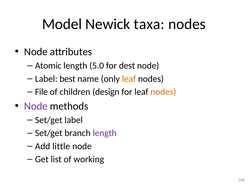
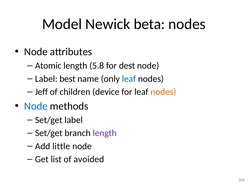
taxa: taxa -> beta (149, 24)
5.0: 5.0 -> 5.8 (97, 66)
leaf colour: orange -> blue (129, 79)
File: File -> Jeff (41, 92)
design: design -> device (106, 92)
Node colour: purple -> blue (36, 106)
working: working -> avoided (89, 159)
